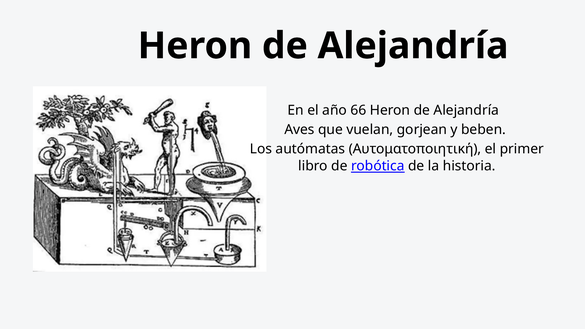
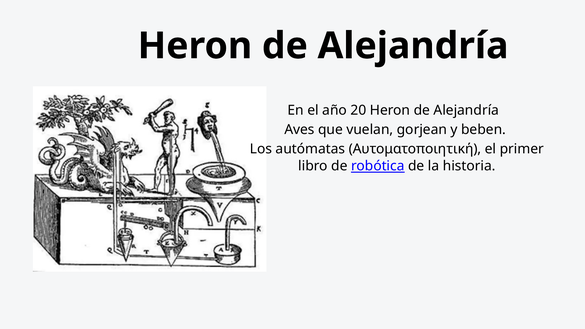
66: 66 -> 20 (358, 110)
